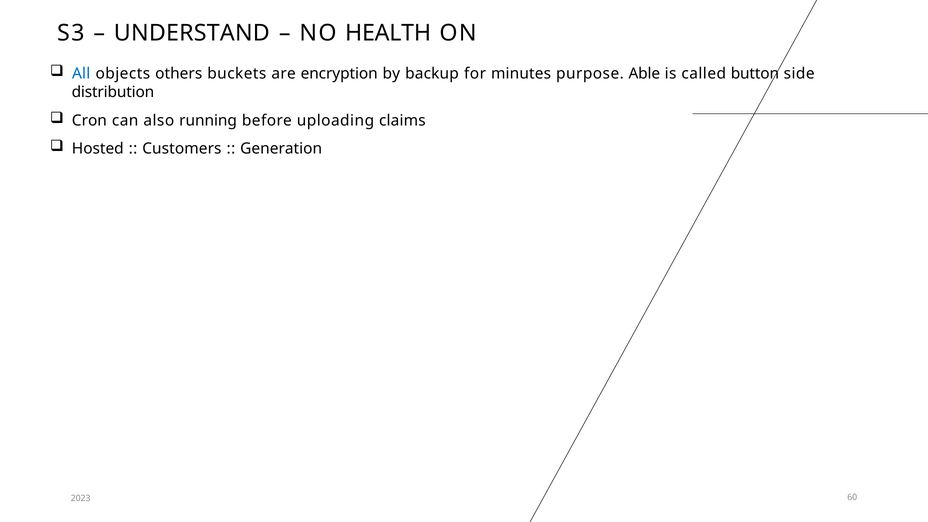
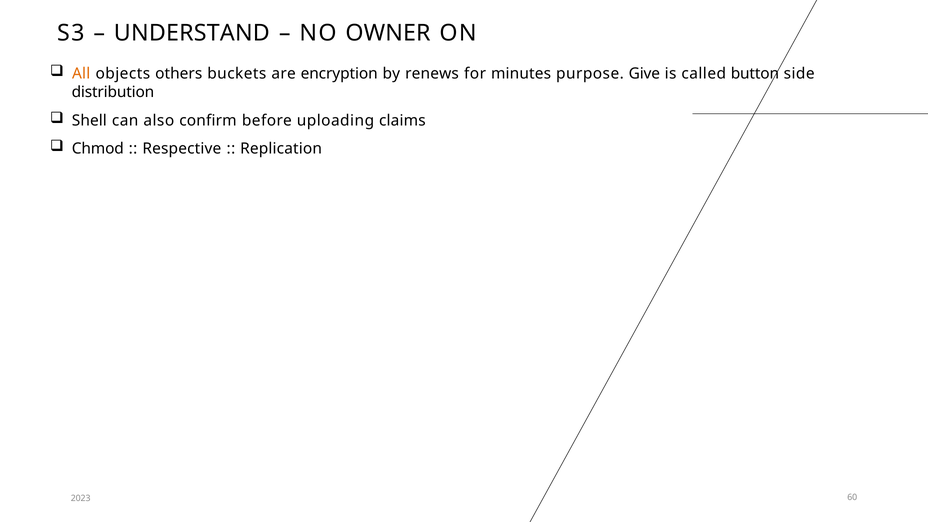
HEALTH: HEALTH -> OWNER (388, 33)
All colour: blue -> orange (81, 74)
backup: backup -> renews (432, 74)
Able: Able -> Give (644, 74)
Cron: Cron -> Shell (89, 121)
running: running -> confirm (208, 121)
Hosted: Hosted -> Chmod (98, 149)
Customers: Customers -> Respective (182, 149)
Generation: Generation -> Replication (281, 149)
